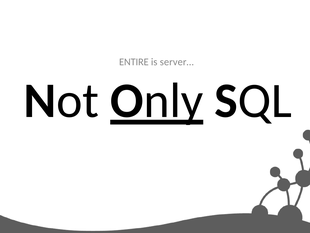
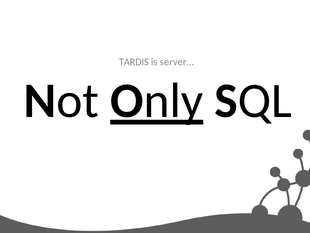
ENTIRE: ENTIRE -> TARDIS (134, 62)
